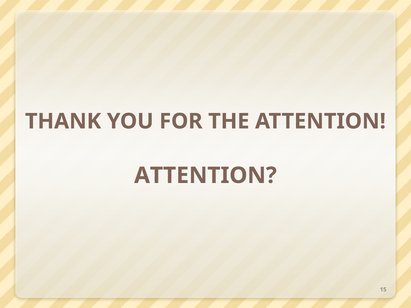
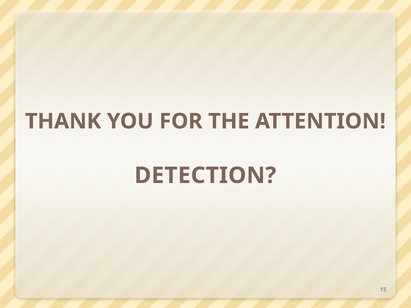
ATTENTION: ATTENTION -> DETECTION (205, 176)
